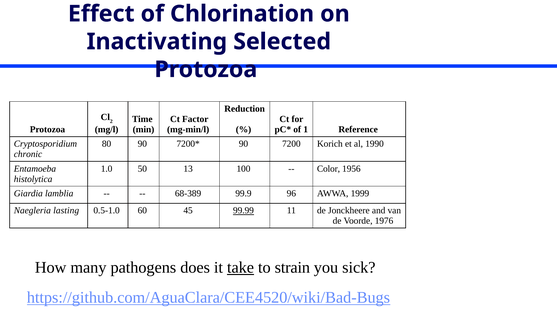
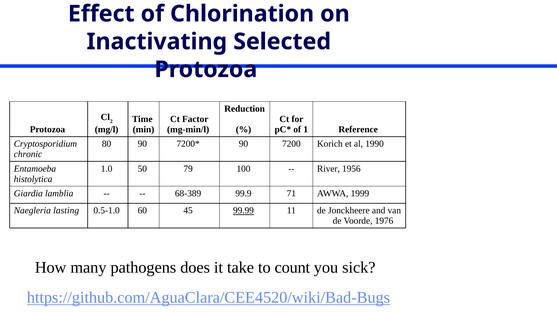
13: 13 -> 79 (188, 169)
Color: Color -> River (328, 169)
96: 96 -> 71 (291, 194)
take underline: present -> none (241, 268)
strain: strain -> count (292, 268)
